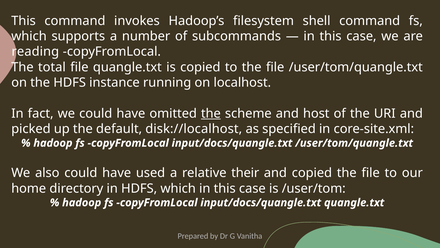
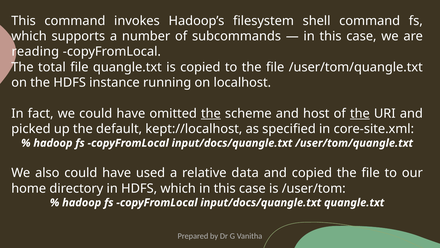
the underline: none -> present (360, 113)
disk://localhost: disk://localhost -> kept://localhost (194, 129)
their: their -> data (245, 173)
